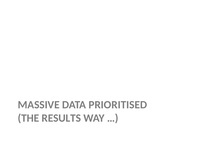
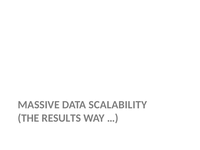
PRIORITISED: PRIORITISED -> SCALABILITY (118, 105)
